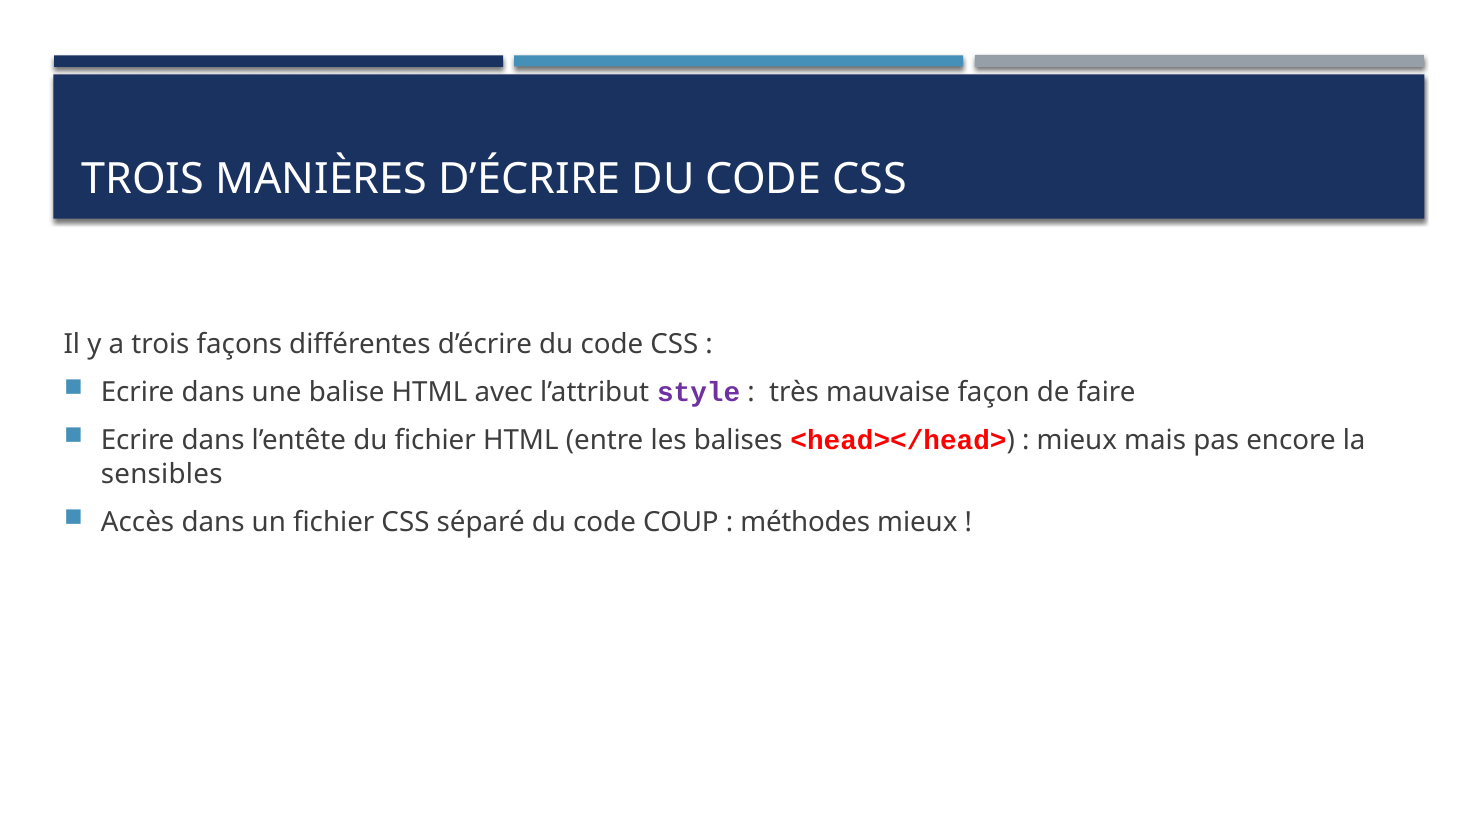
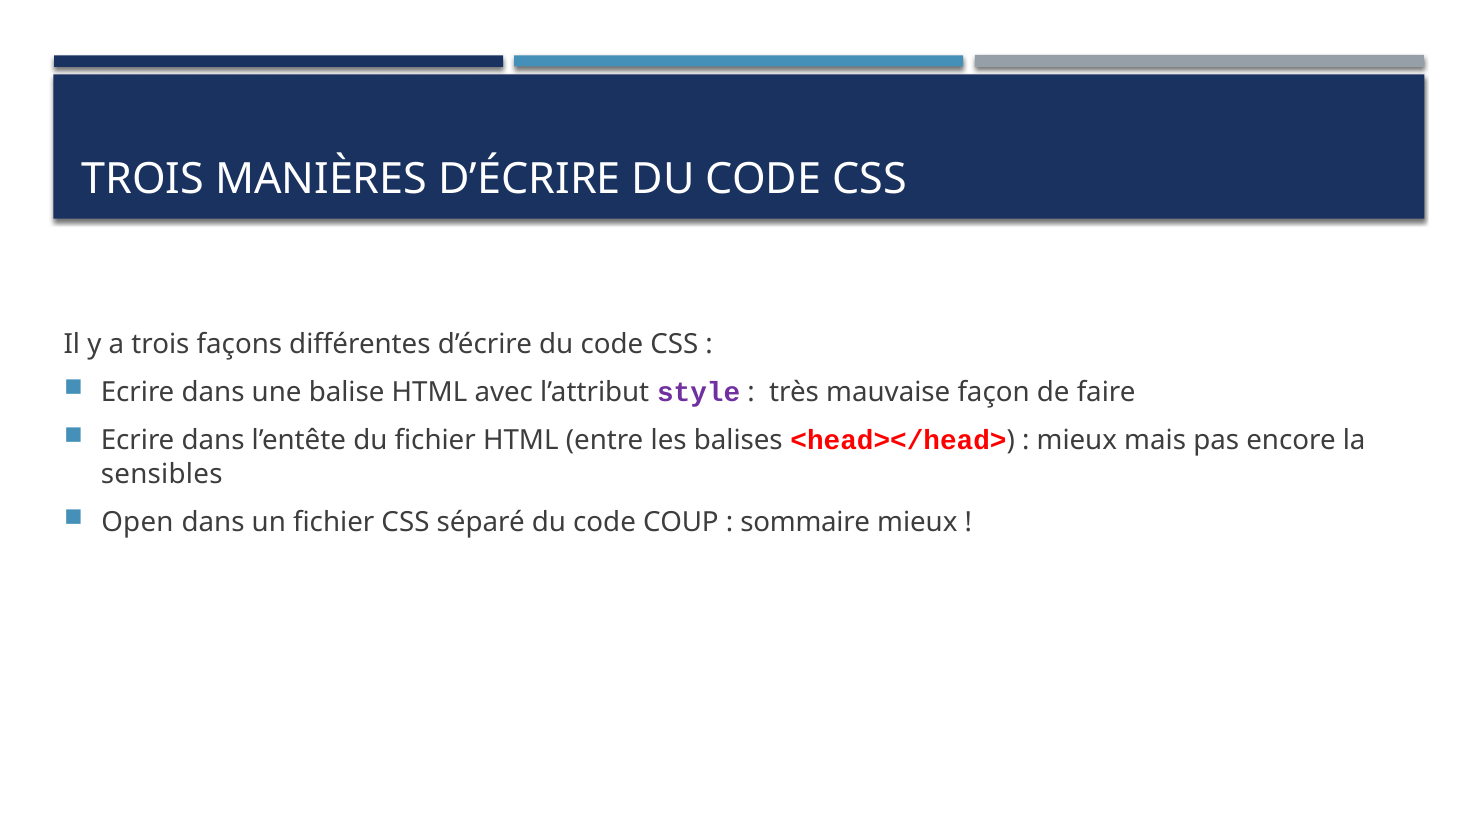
Accès: Accès -> Open (137, 522)
méthodes: méthodes -> sommaire (805, 522)
